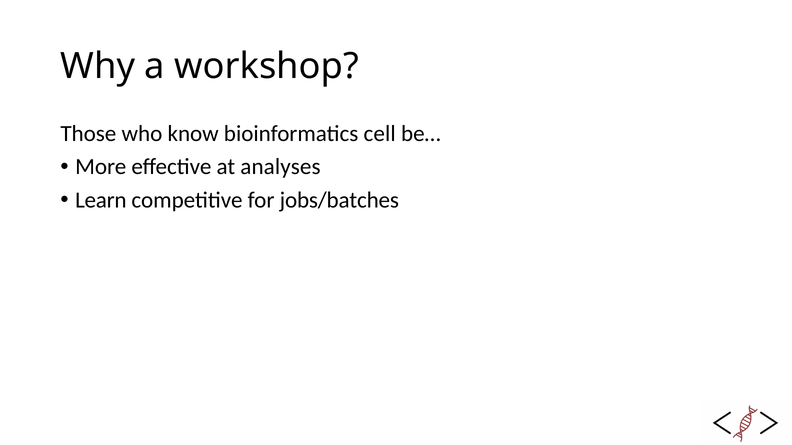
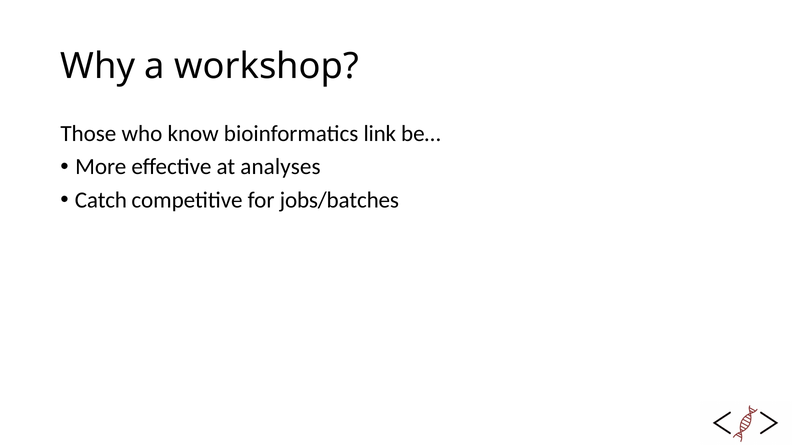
cell: cell -> link (380, 134)
Learn: Learn -> Catch (101, 200)
